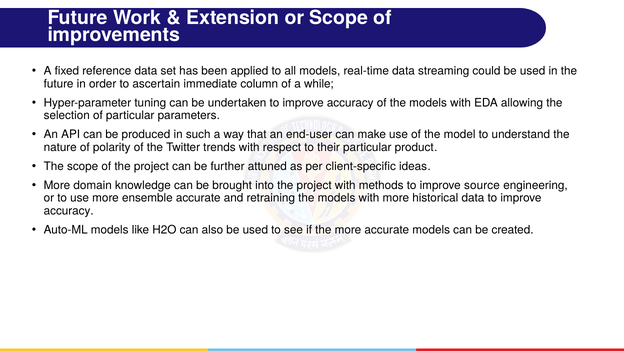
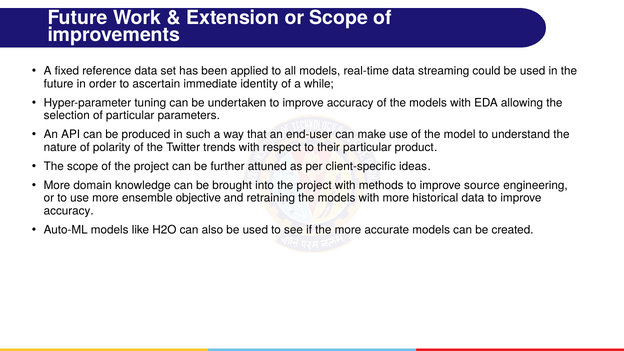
column: column -> identity (259, 84)
ensemble accurate: accurate -> objective (198, 198)
